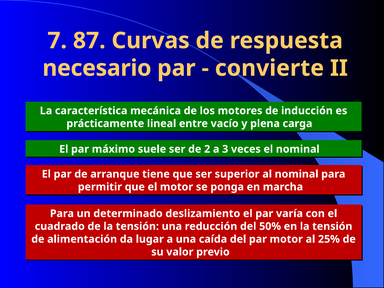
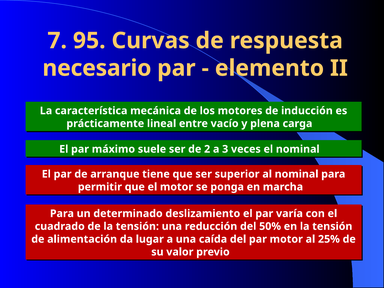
87: 87 -> 95 (89, 41)
convierte: convierte -> elemento (269, 68)
